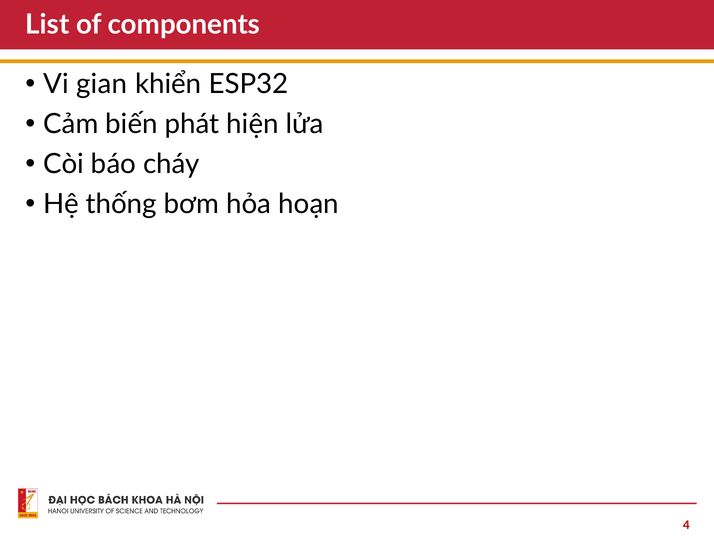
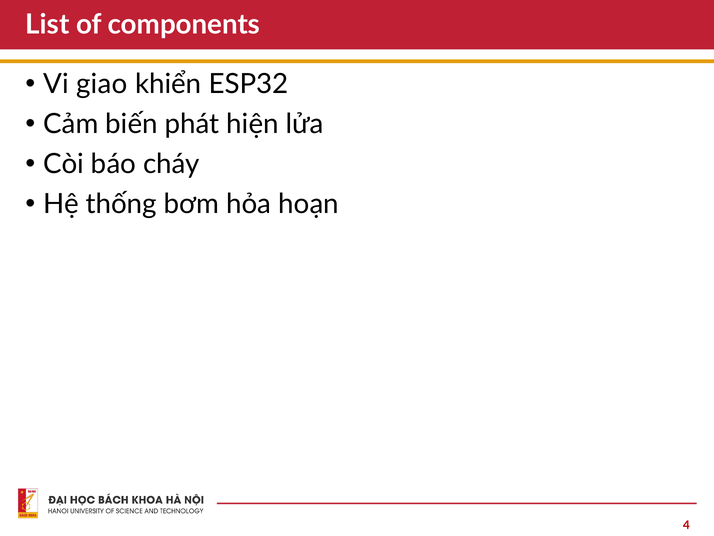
gian: gian -> giao (102, 84)
